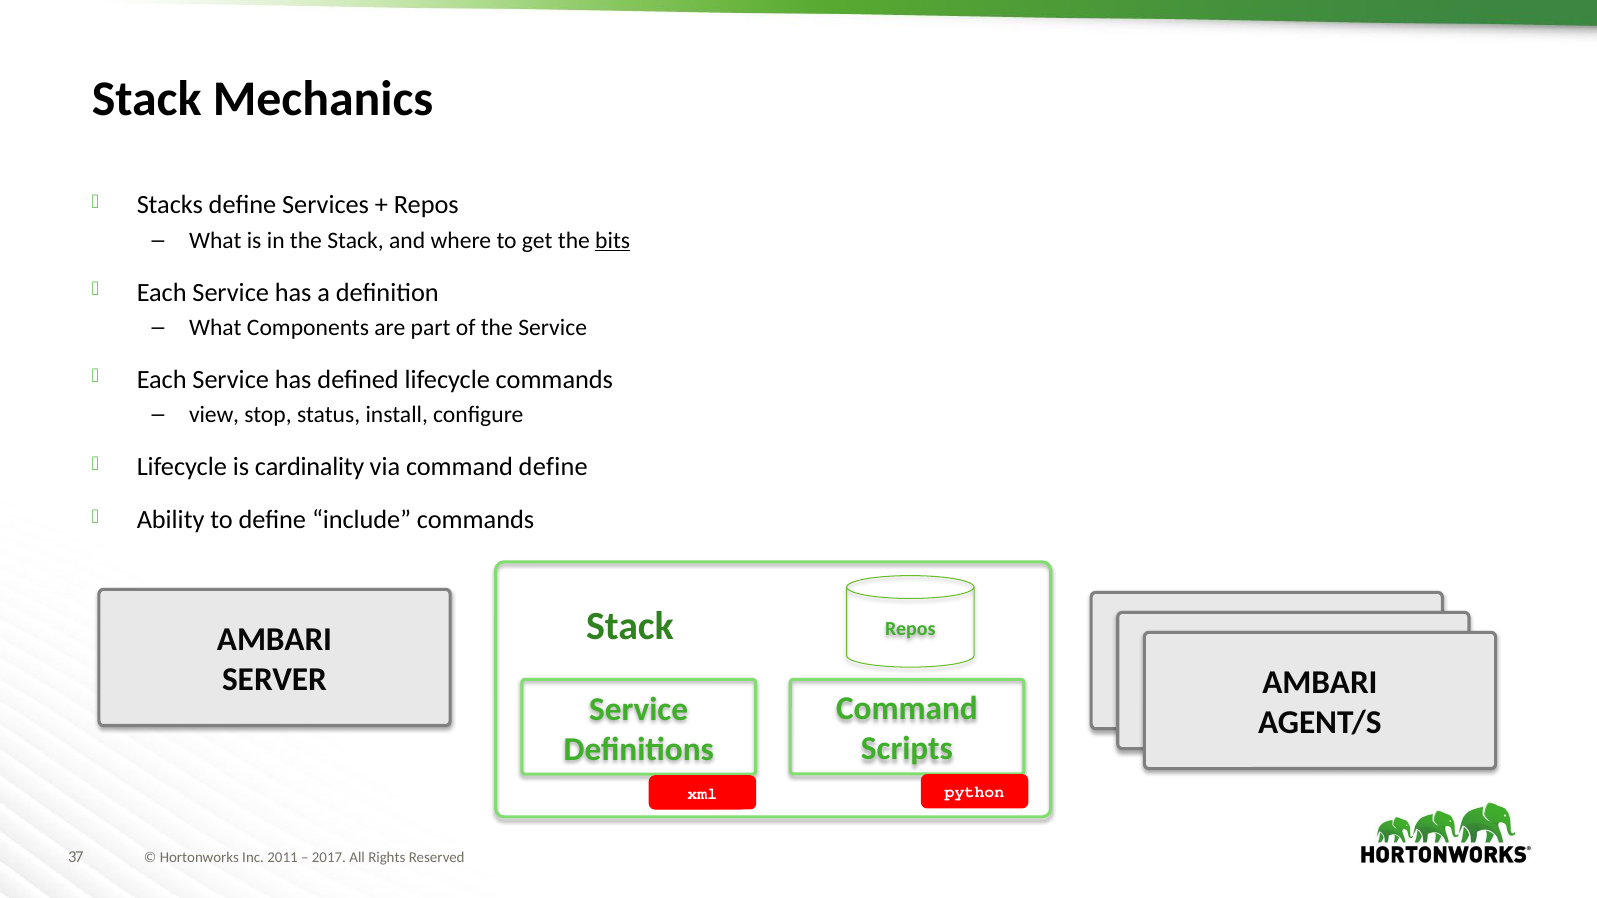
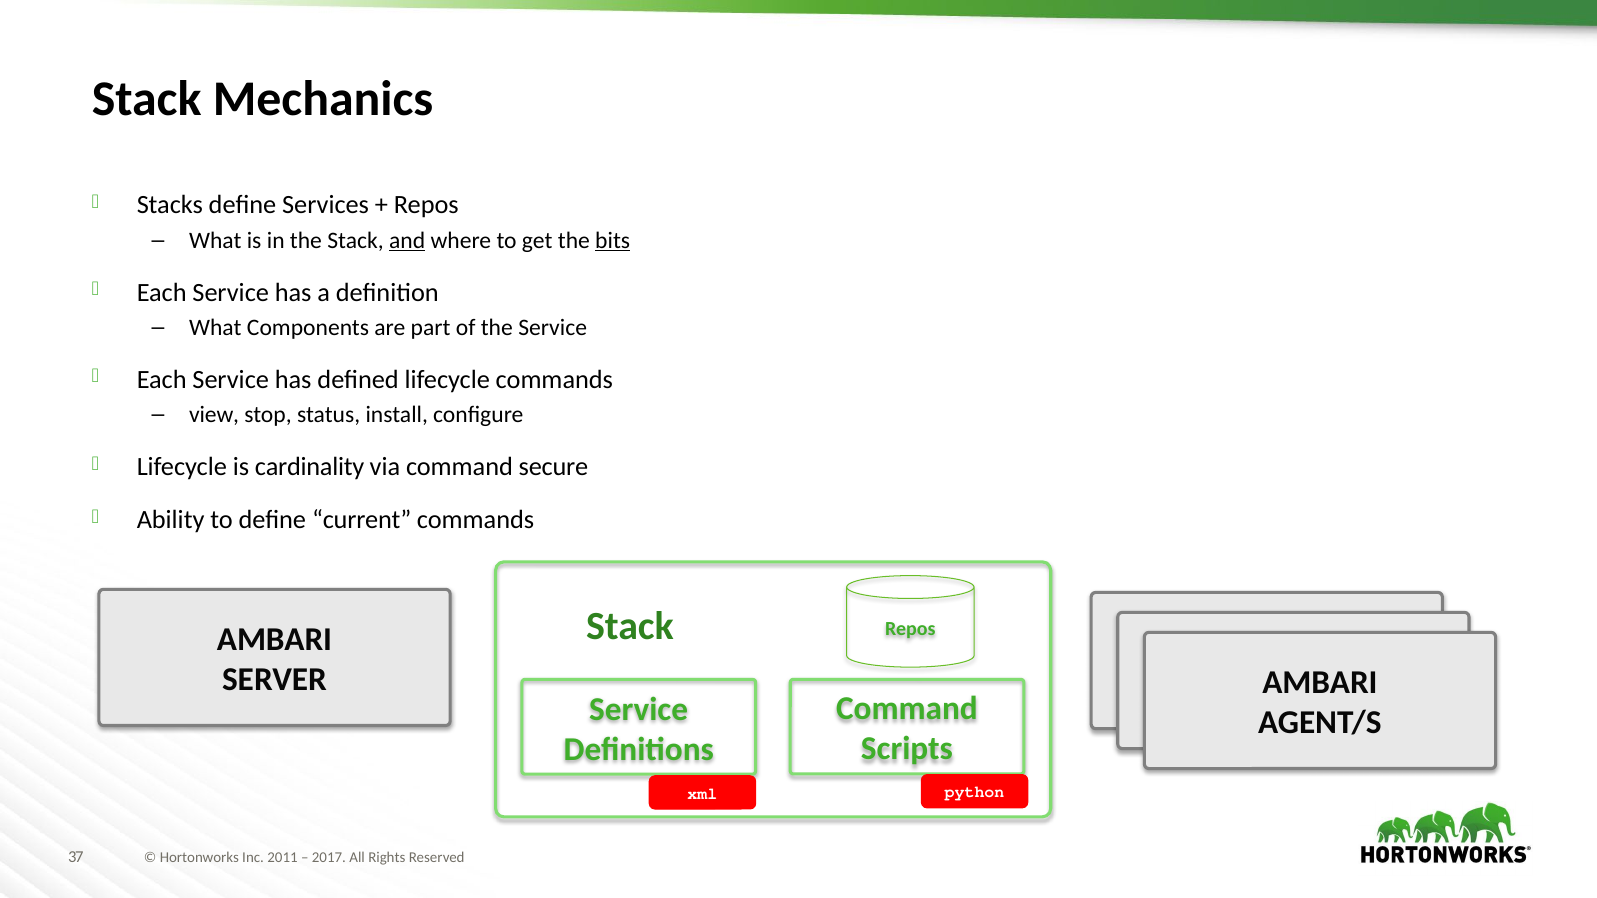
and underline: none -> present (407, 241)
command define: define -> secure (553, 467)
include: include -> current (362, 520)
